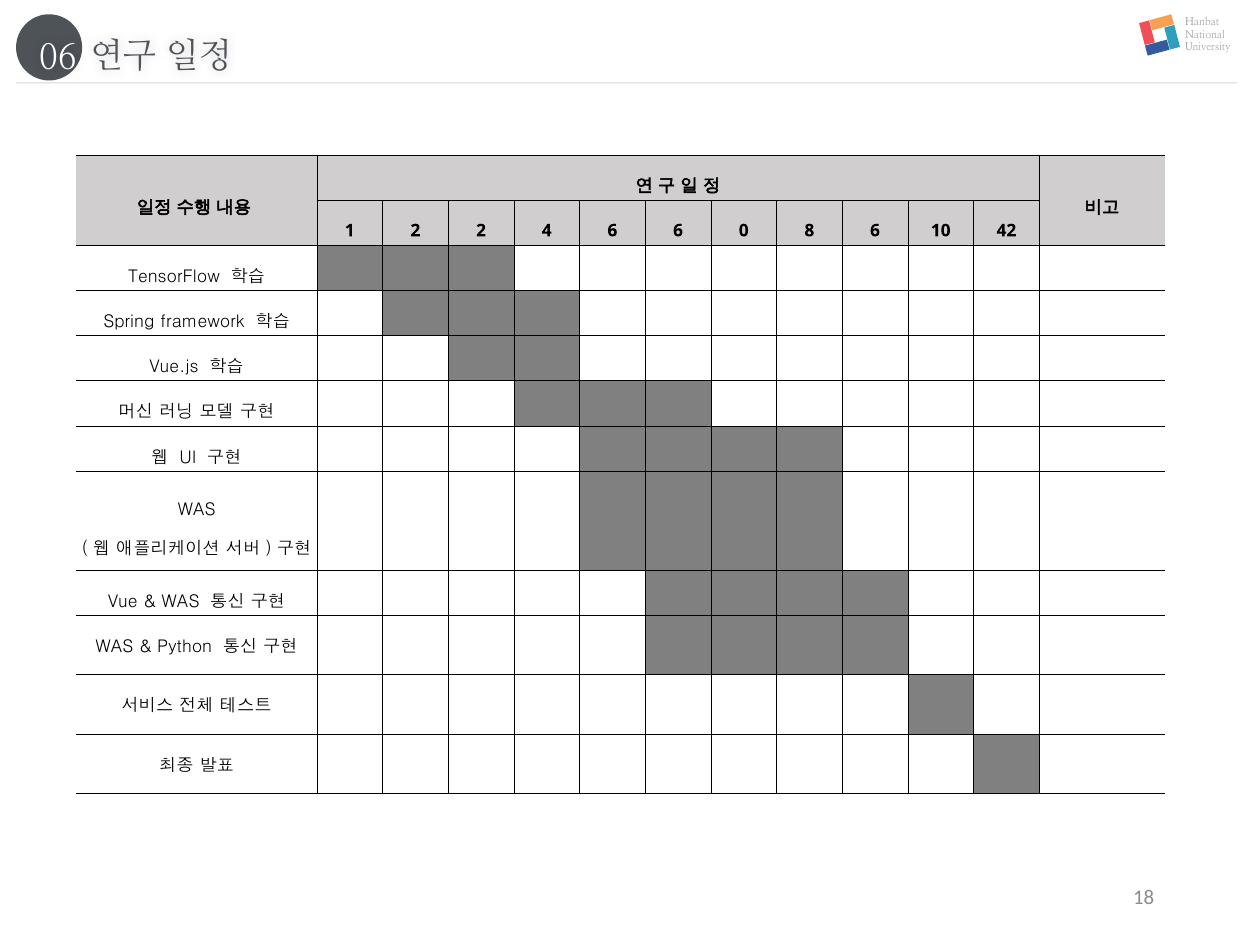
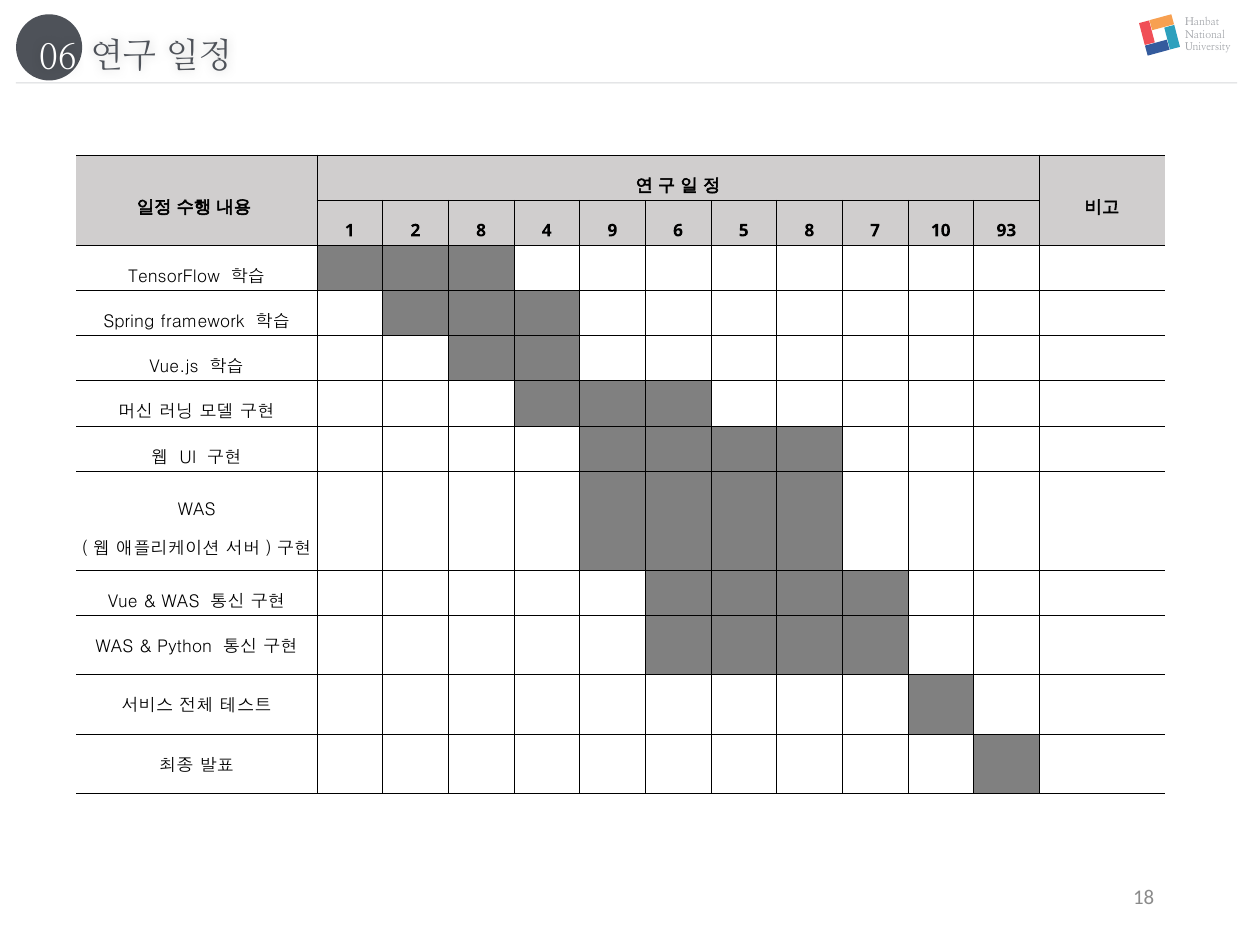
2 2: 2 -> 8 (481, 230)
4 6: 6 -> 9 (612, 230)
0: 0 -> 5 (744, 230)
8 6: 6 -> 7 (875, 230)
42: 42 -> 93 (1006, 230)
